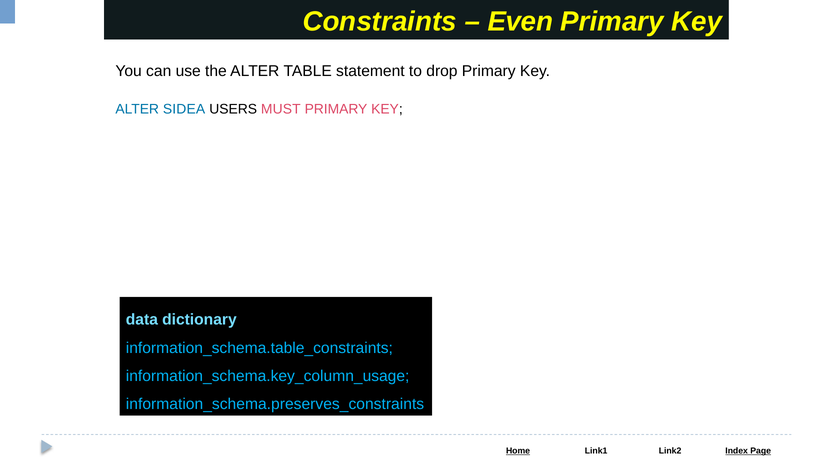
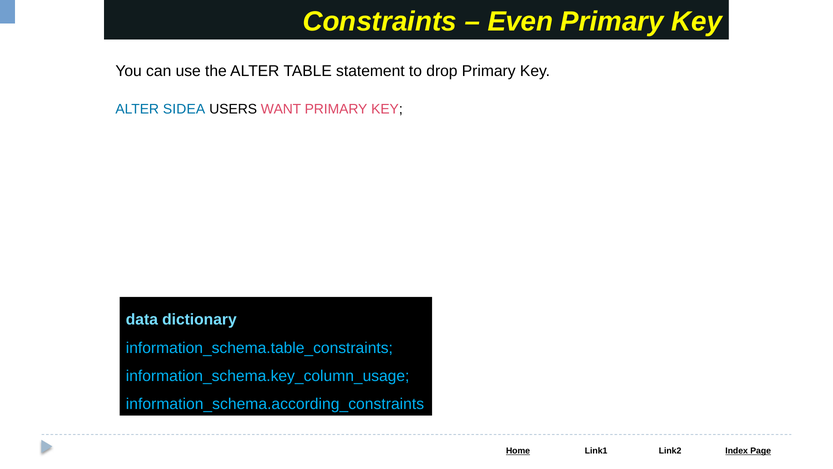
MUST: MUST -> WANT (281, 109)
information_schema.preserves_constraints: information_schema.preserves_constraints -> information_schema.according_constraints (275, 404)
